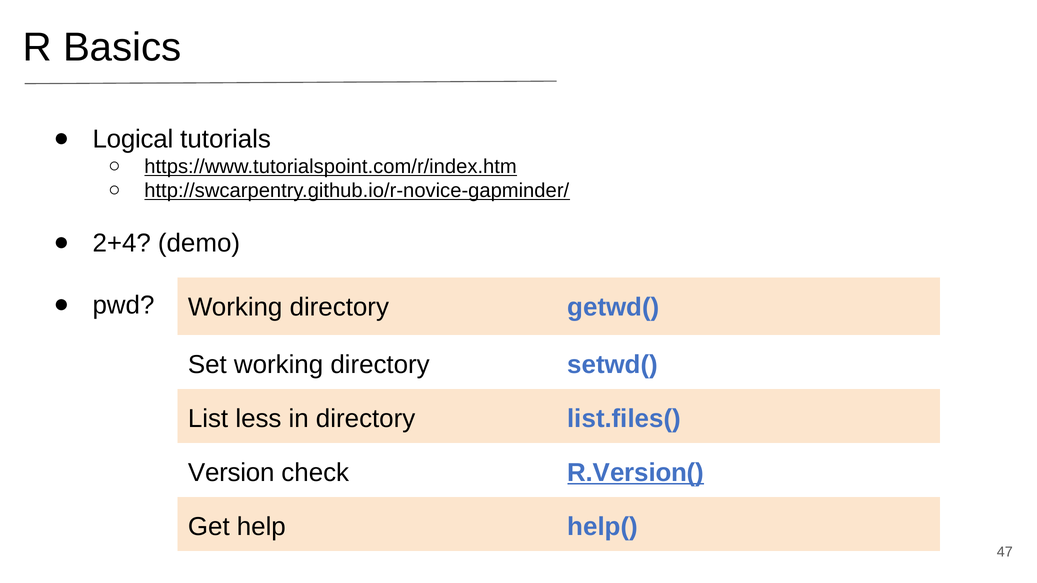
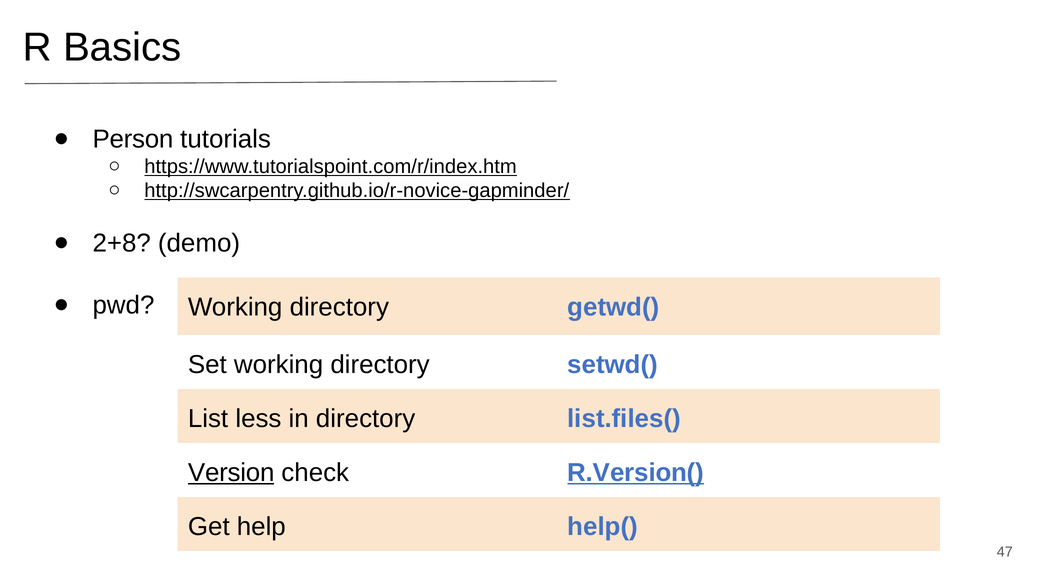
Logical: Logical -> Person (133, 139)
2+4: 2+4 -> 2+8 (122, 243)
Version underline: none -> present (231, 473)
